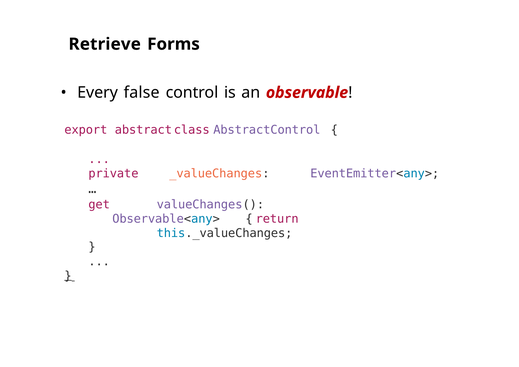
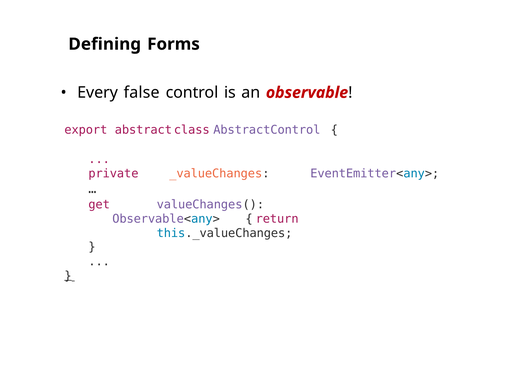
Retrieve: Retrieve -> Defining (105, 44)
